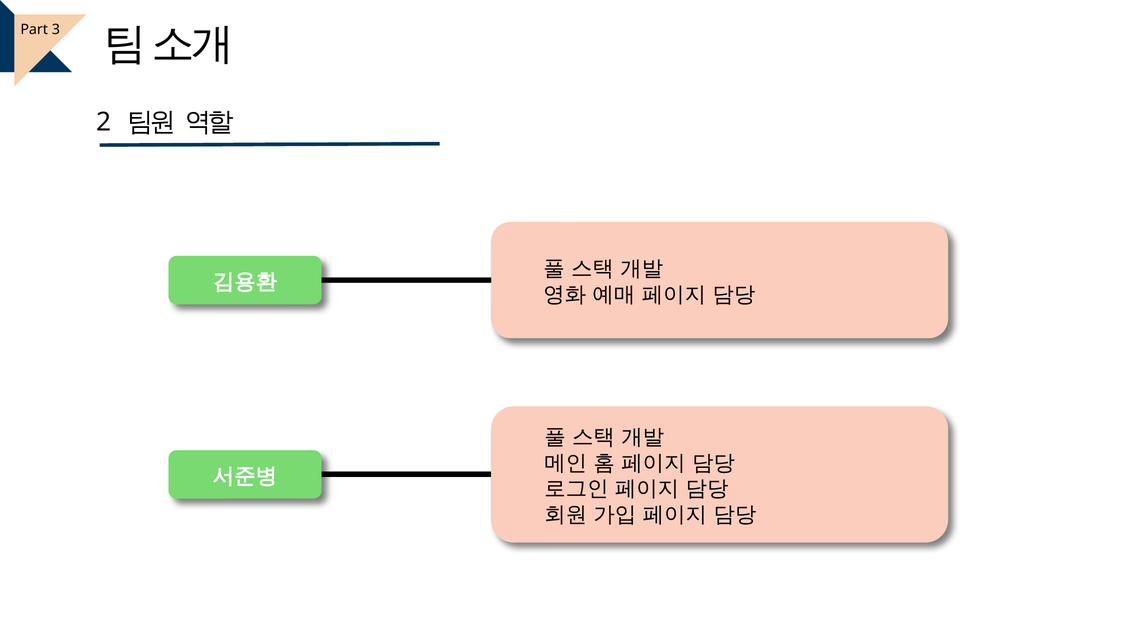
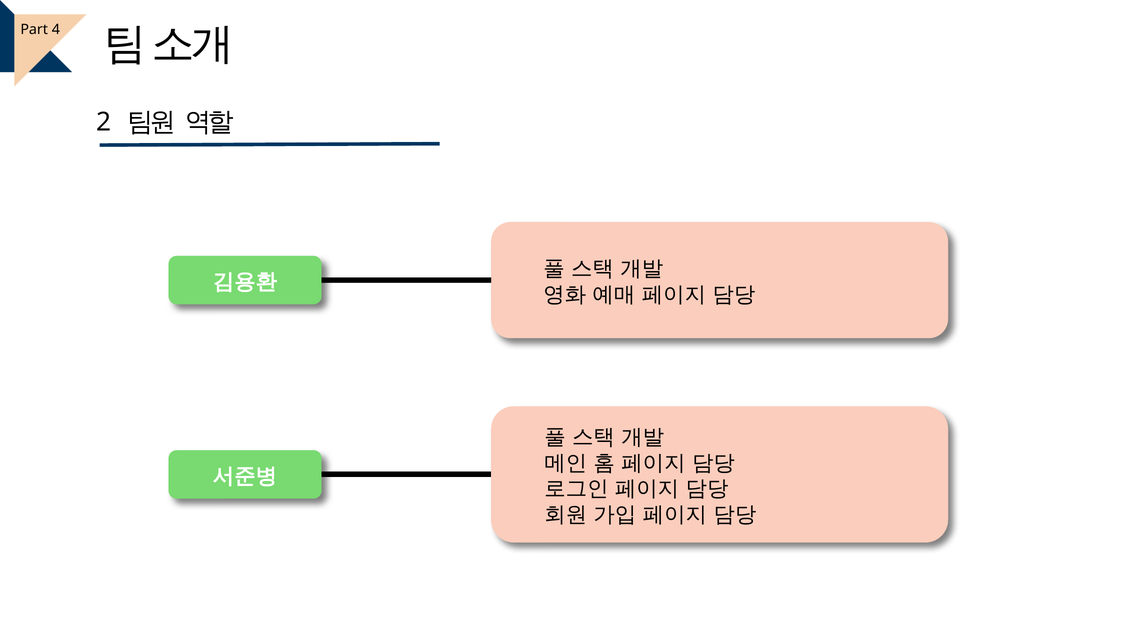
3: 3 -> 4 (56, 29)
